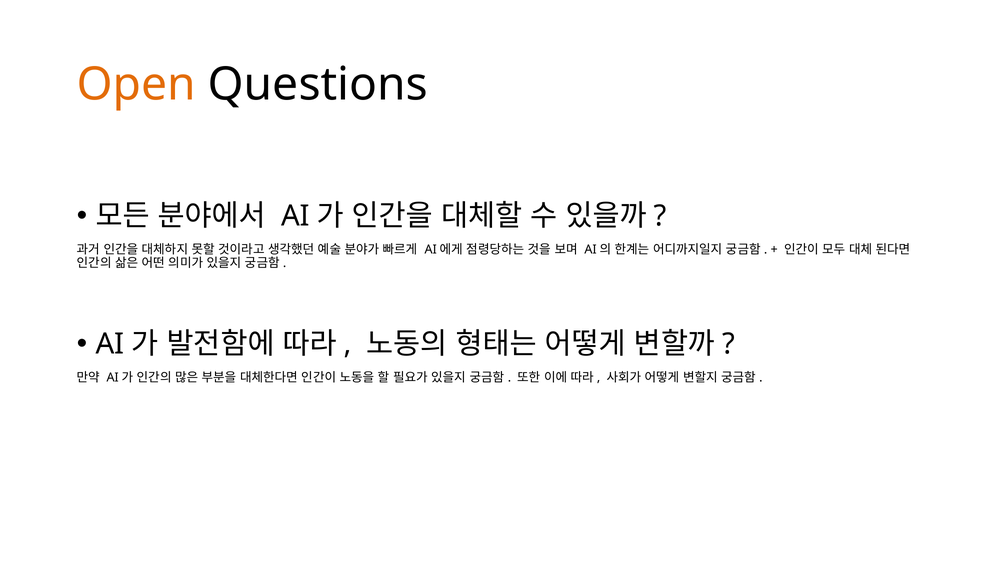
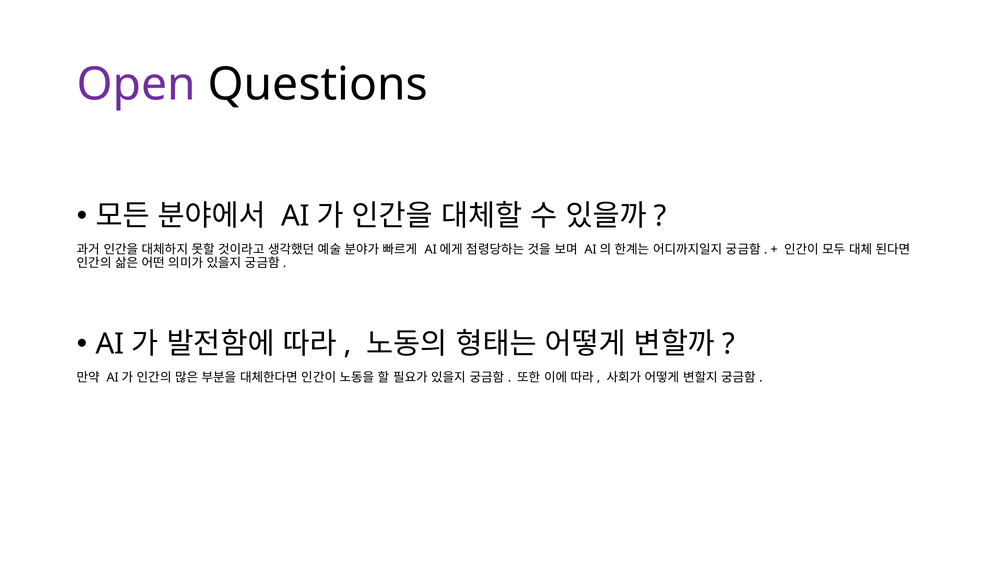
Open colour: orange -> purple (136, 85)
